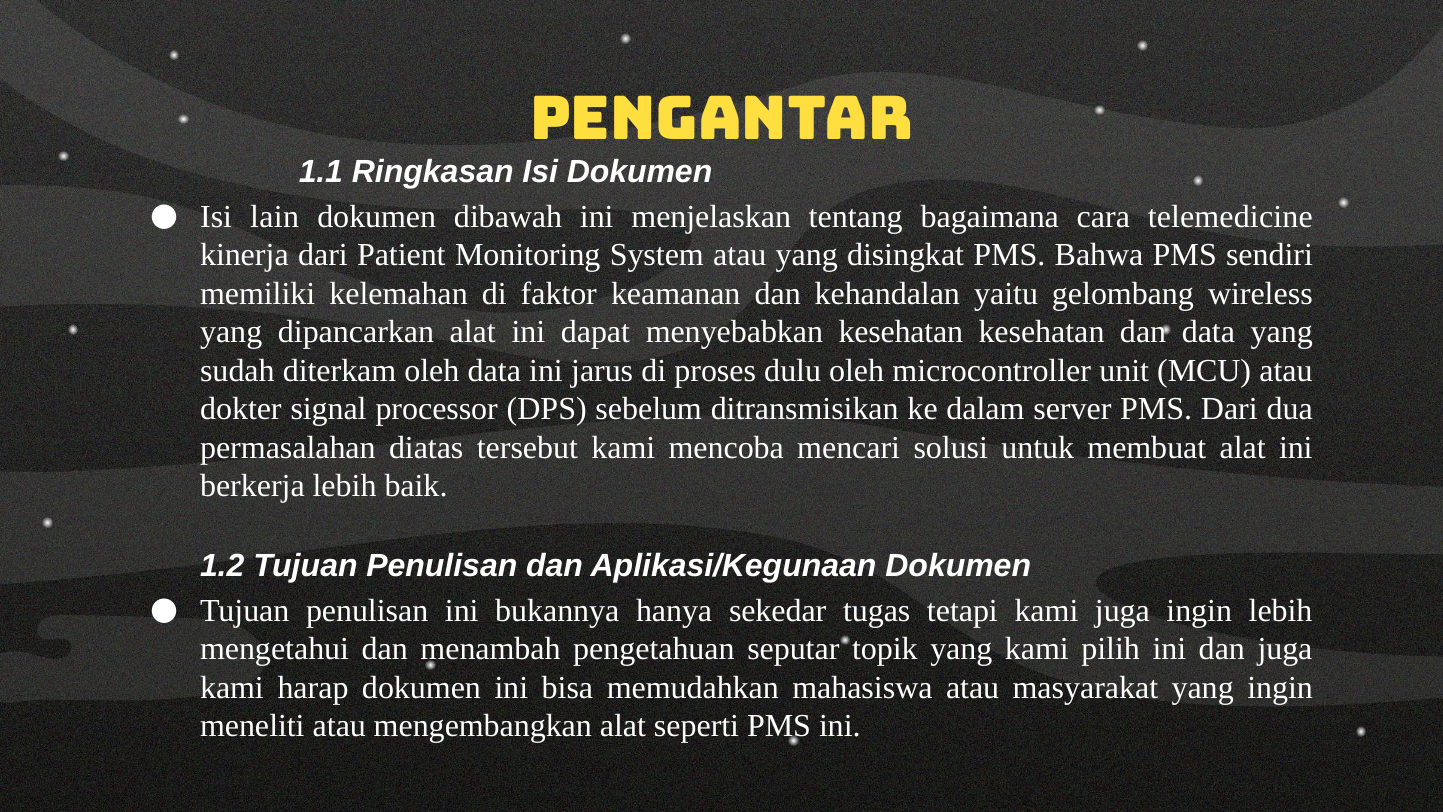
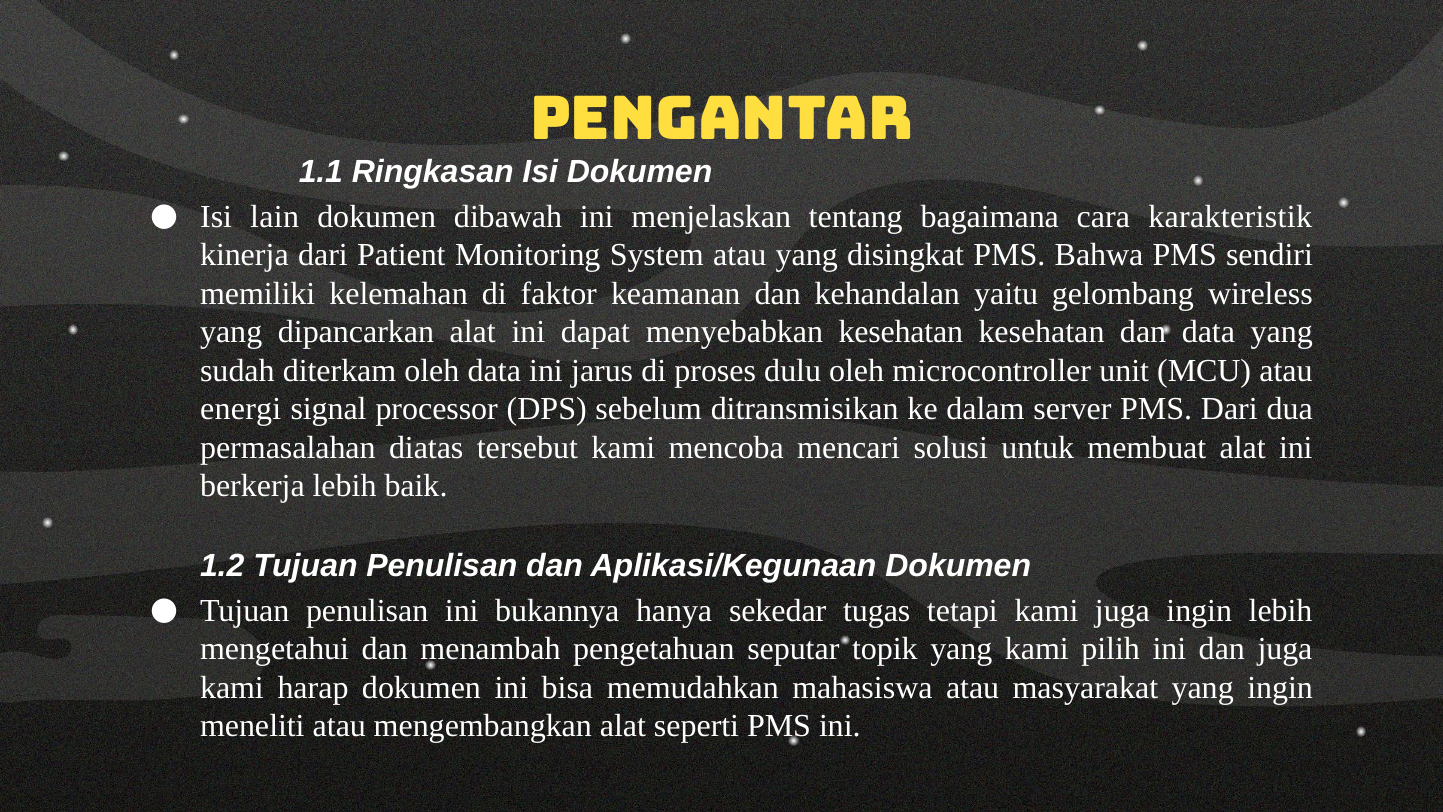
telemedicine: telemedicine -> karakteristik (1230, 217)
dokter: dokter -> energi (241, 409)
